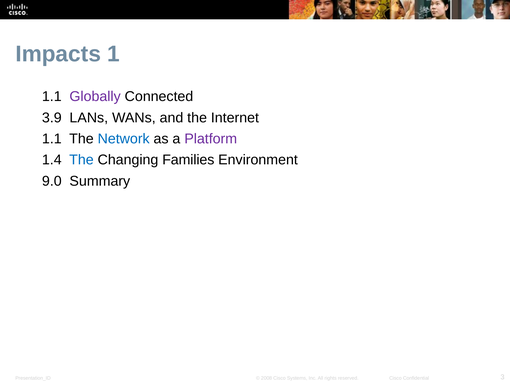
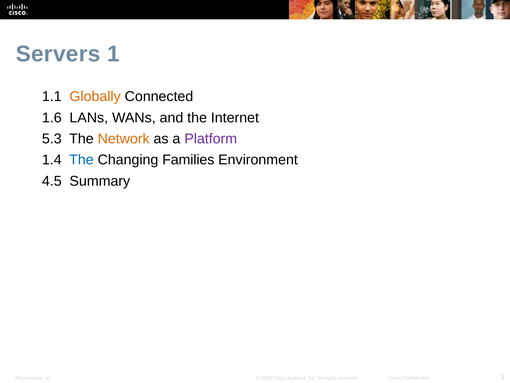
Impacts: Impacts -> Servers (58, 54)
Globally colour: purple -> orange (95, 96)
3.9: 3.9 -> 1.6 (52, 118)
1.1: 1.1 -> 5.3 (52, 139)
Network colour: blue -> orange (124, 139)
9.0: 9.0 -> 4.5 (52, 181)
